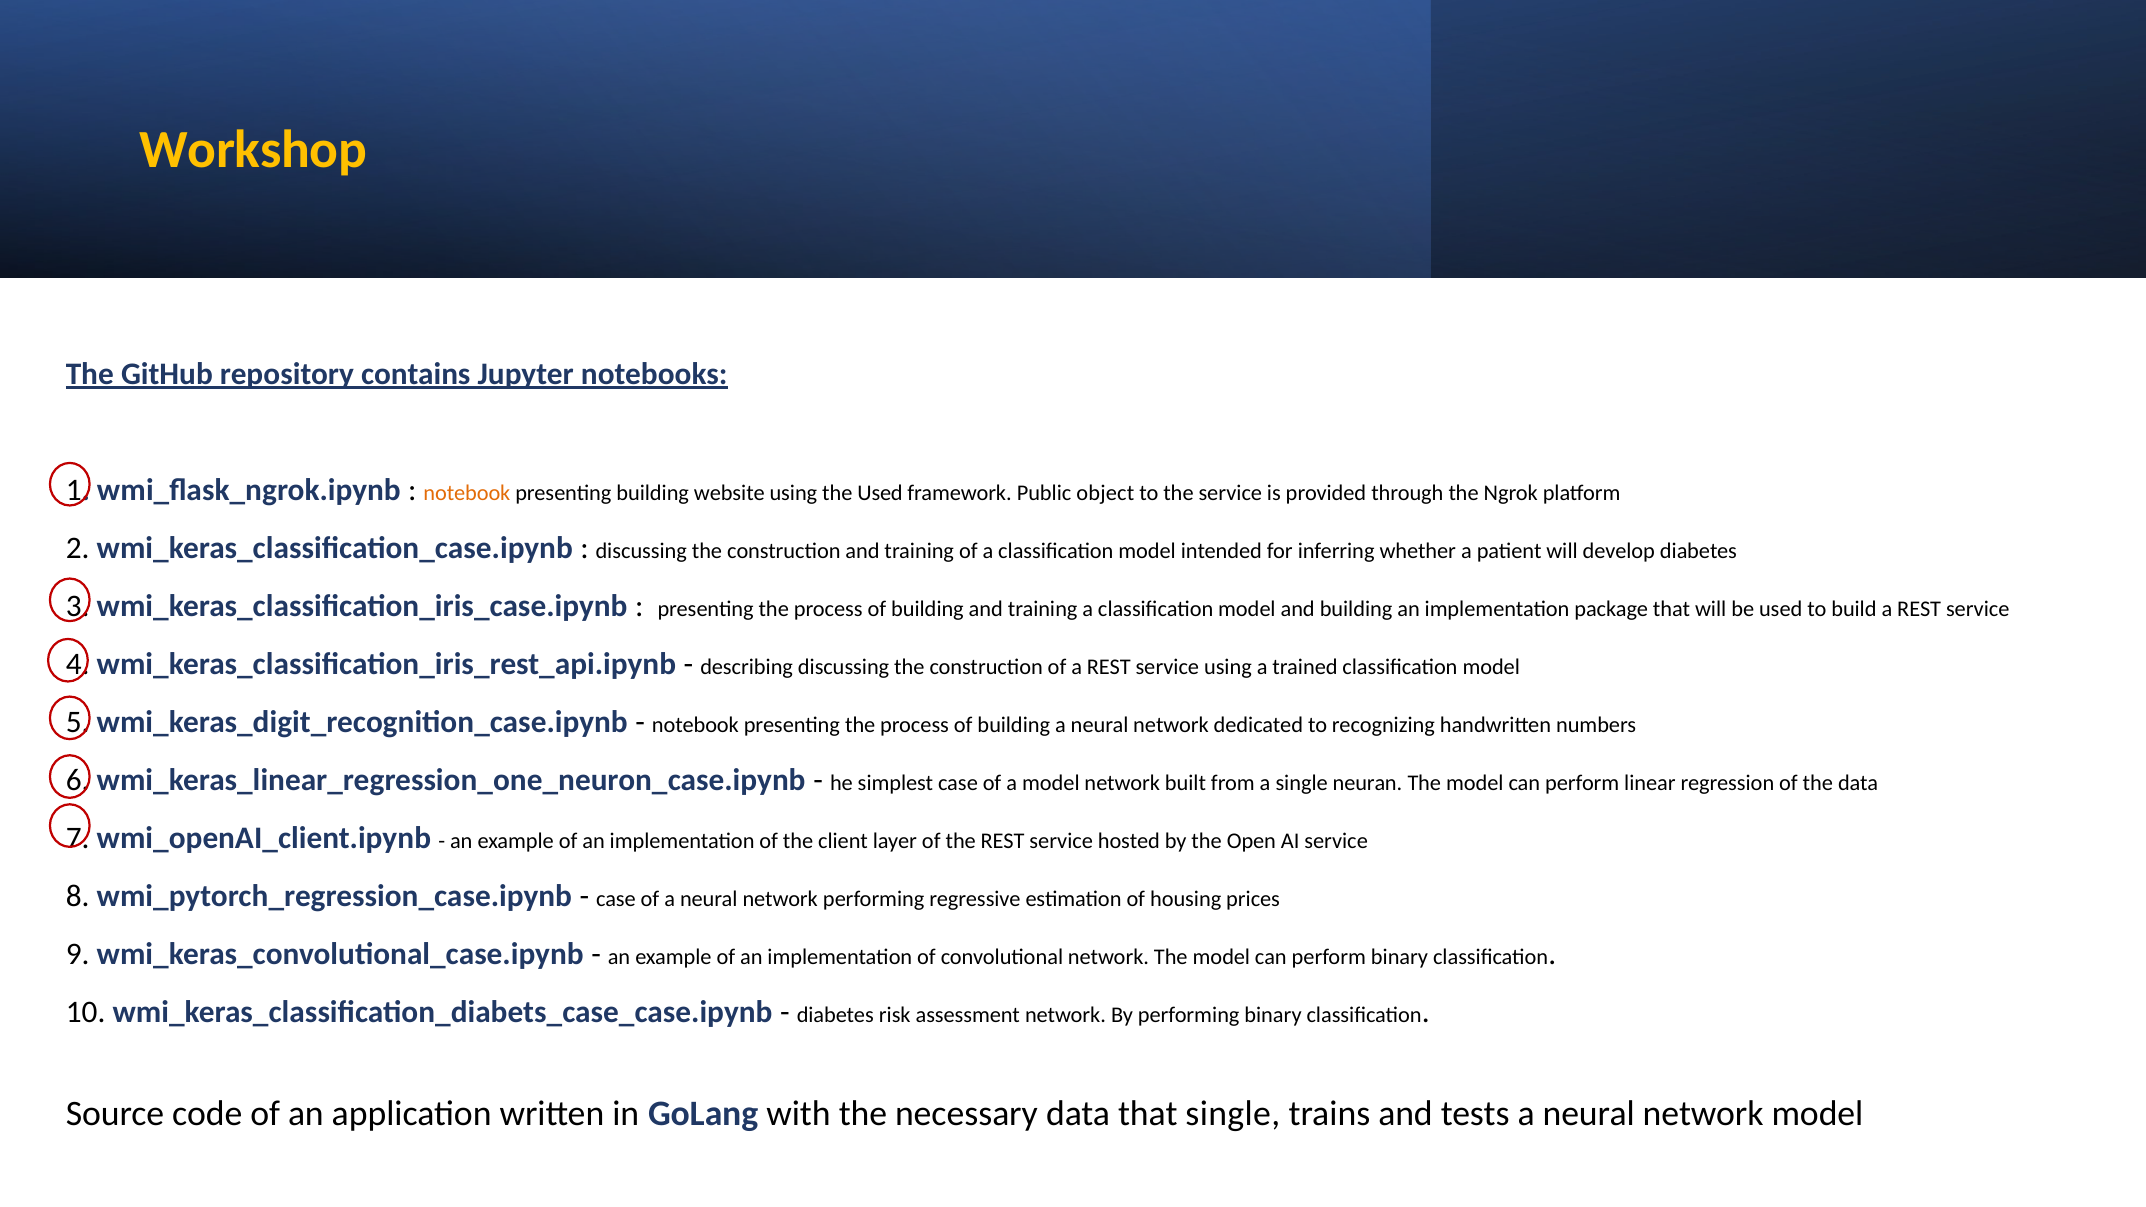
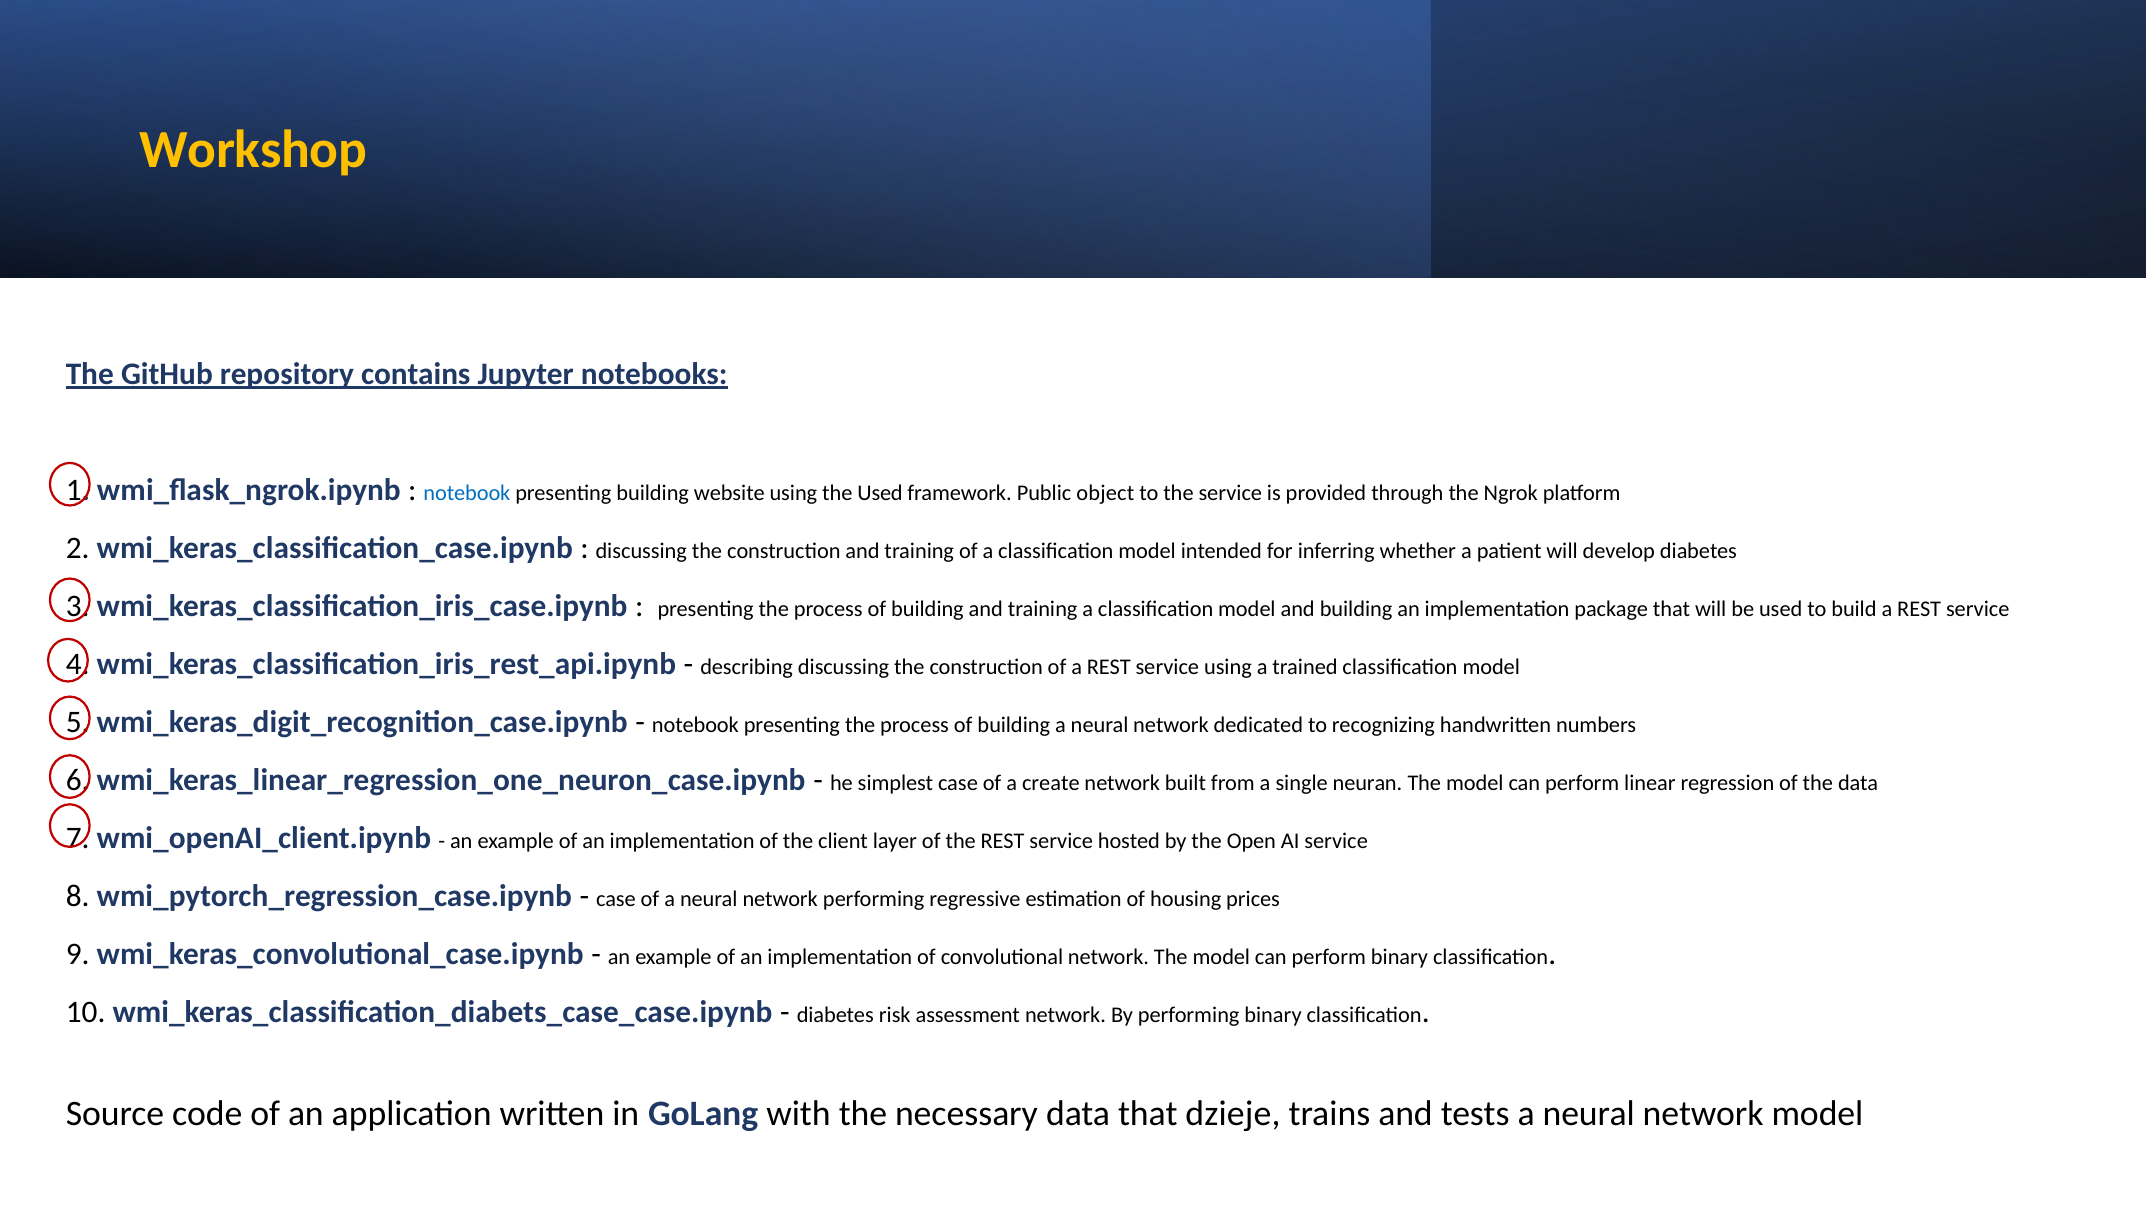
notebook colour: orange -> blue (467, 493)
a model: model -> create (1051, 783)
that single: single -> dzieje (1233, 1113)
